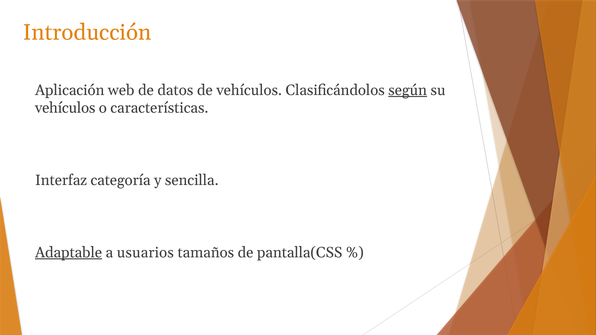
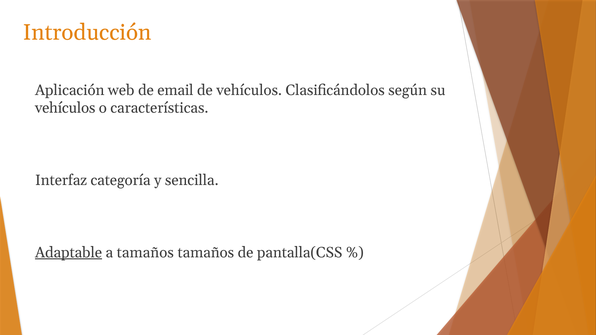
datos: datos -> email (175, 90)
según underline: present -> none (408, 90)
a usuarios: usuarios -> tamaños (145, 253)
